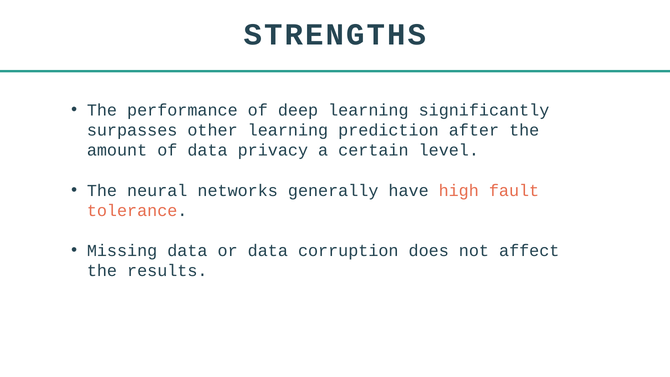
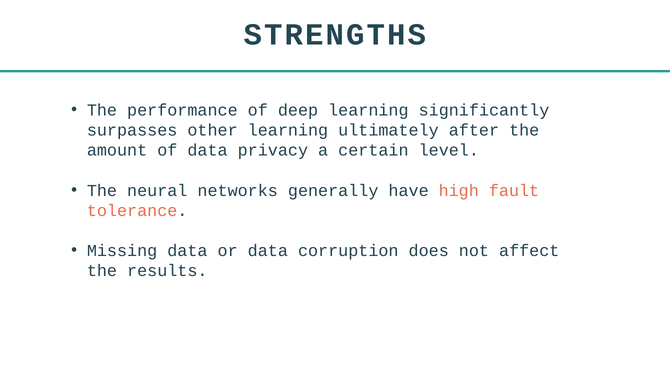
prediction: prediction -> ultimately (388, 130)
